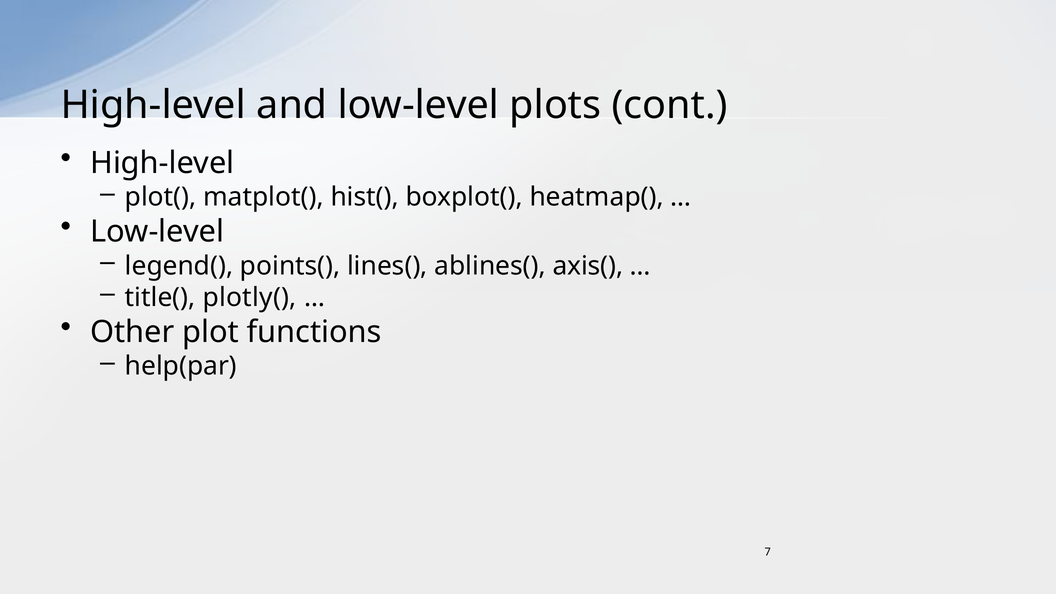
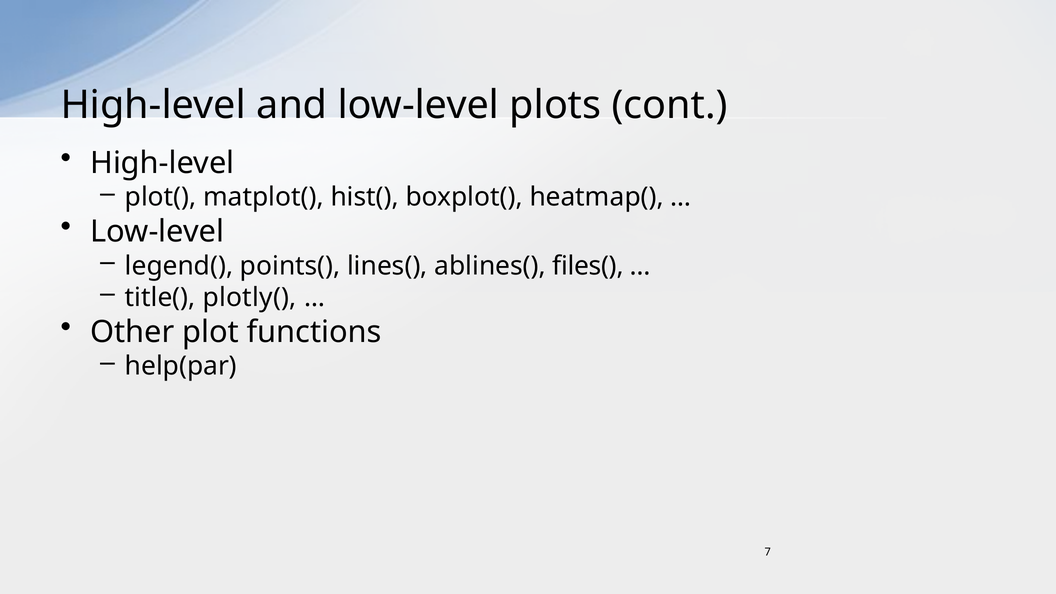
axis(: axis( -> files( (588, 266)
